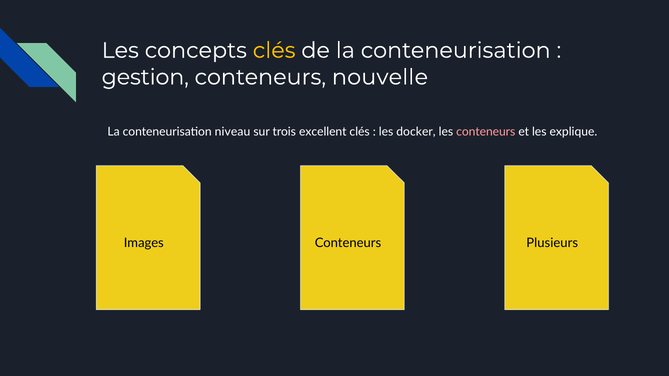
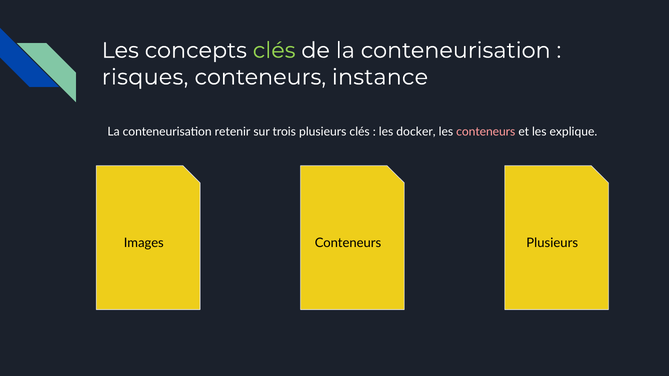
clés colour: yellow -> light green (274, 50)
gestion: gestion -> risques (145, 77)
nouvelle: nouvelle -> instance (380, 77)
niveau: niveau -> retenir (233, 132)
trois excellent: excellent -> plusieurs (323, 132)
